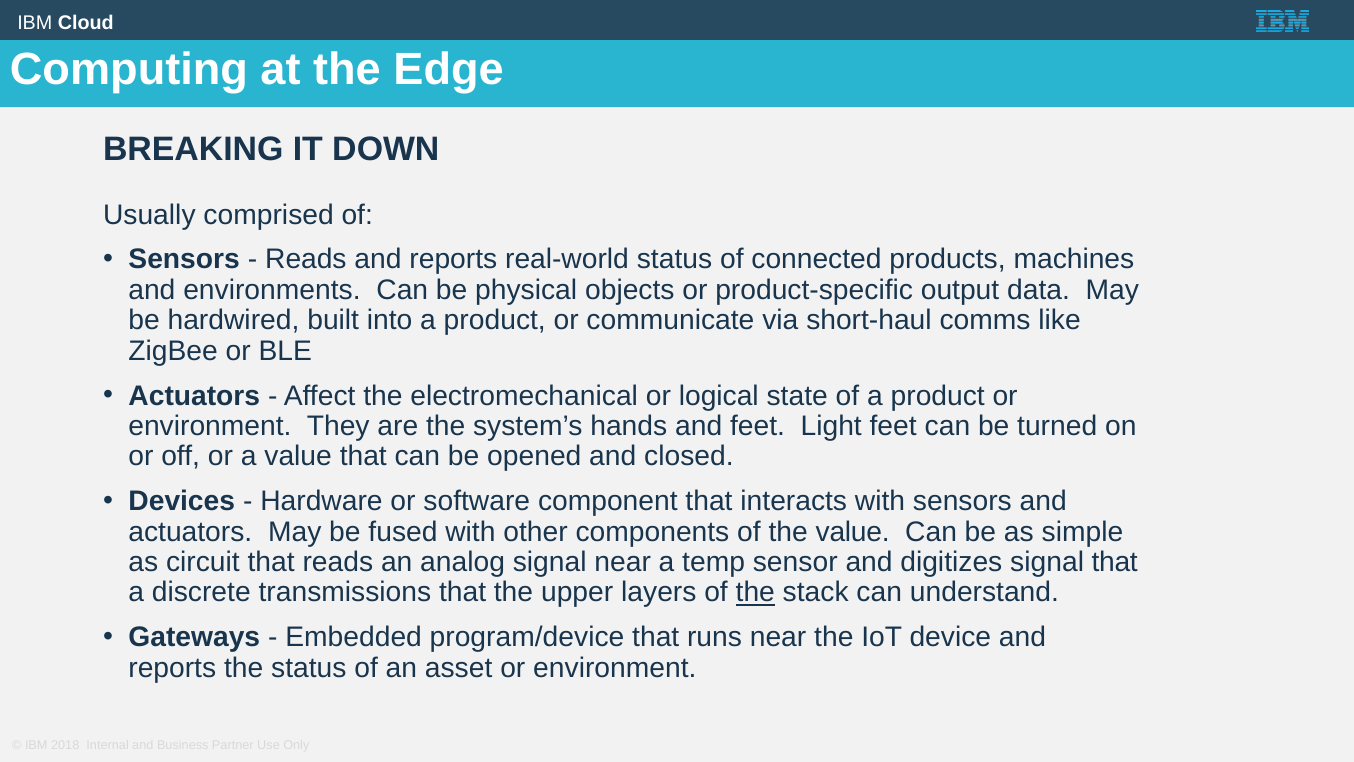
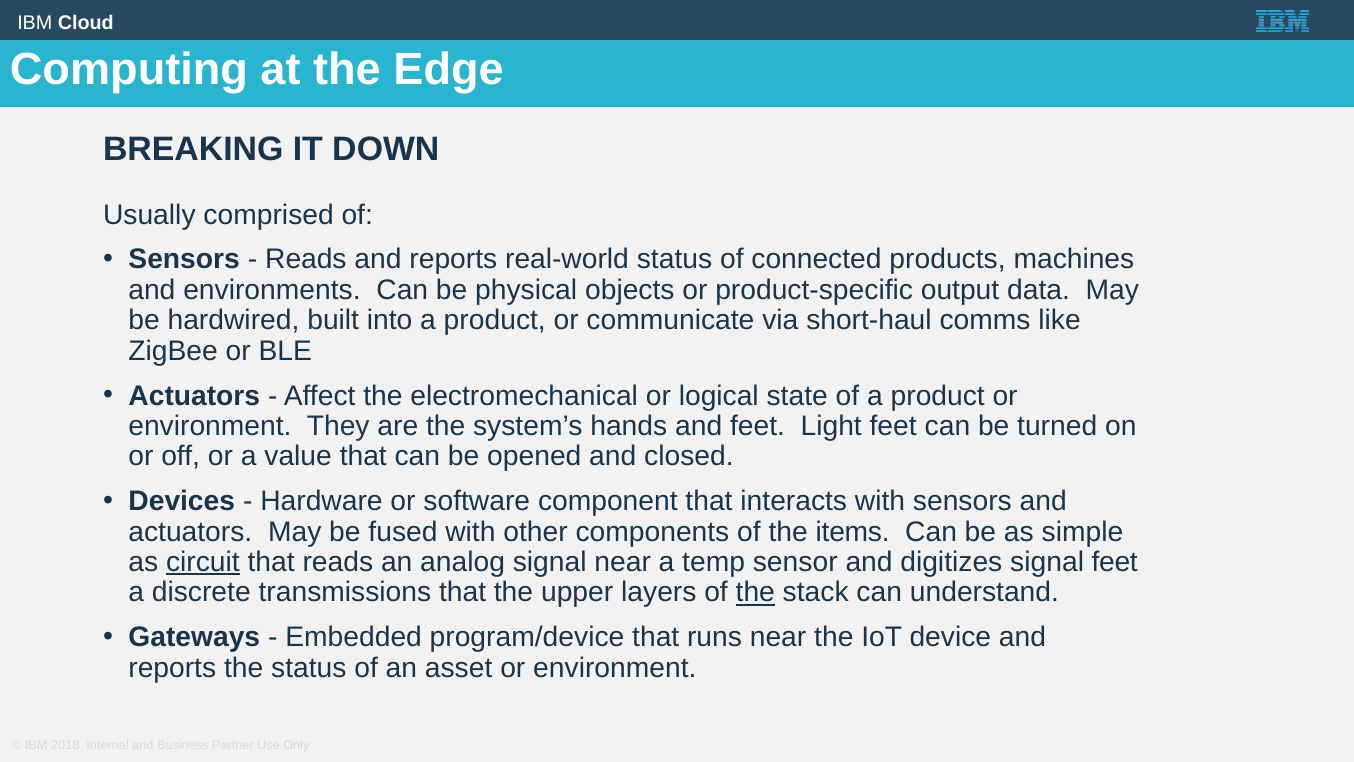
the value: value -> items (853, 531)
circuit underline: none -> present (203, 562)
signal that: that -> feet (1115, 562)
